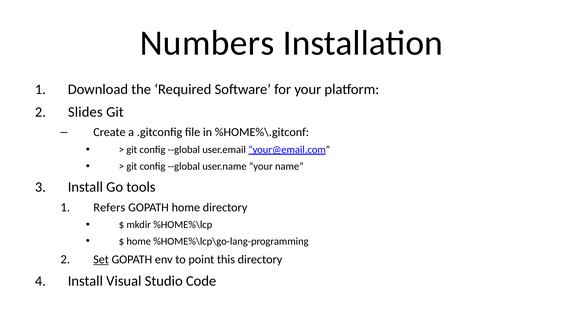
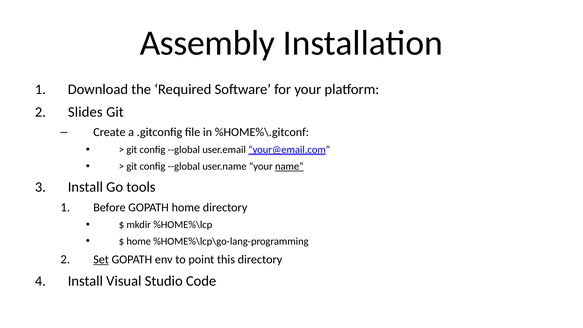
Numbers: Numbers -> Assembly (207, 43)
name underline: none -> present (289, 166)
Refers: Refers -> Before (109, 207)
